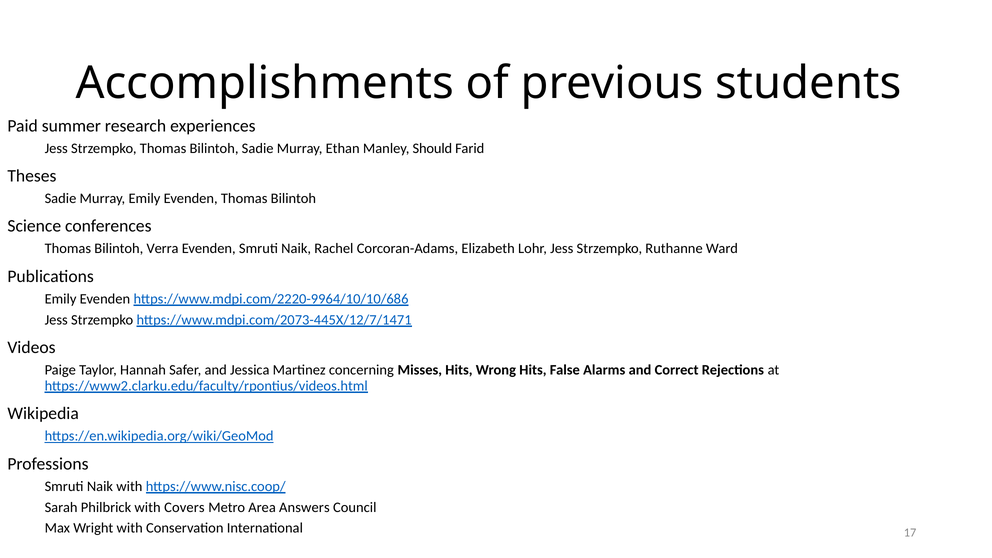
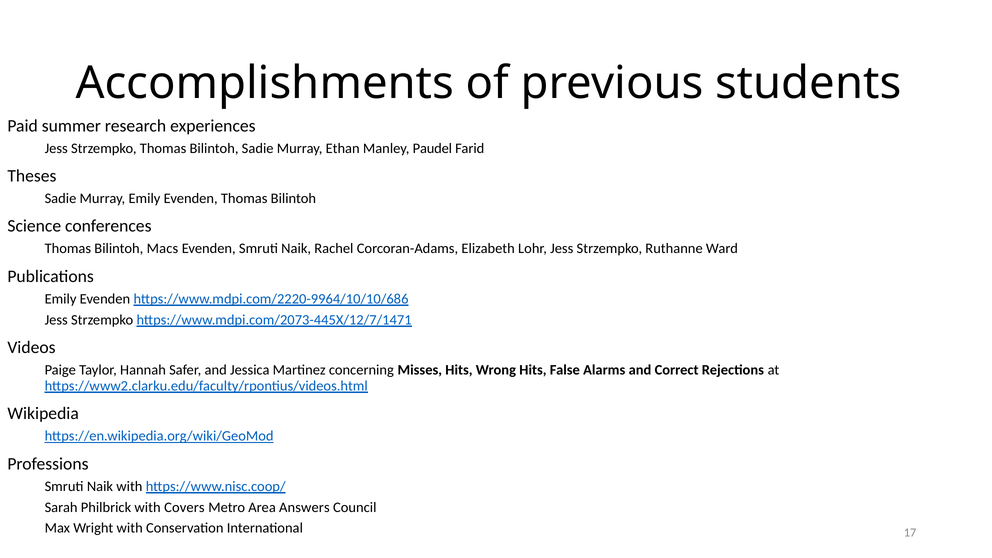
Should: Should -> Paudel (432, 148)
Verra: Verra -> Macs (162, 249)
